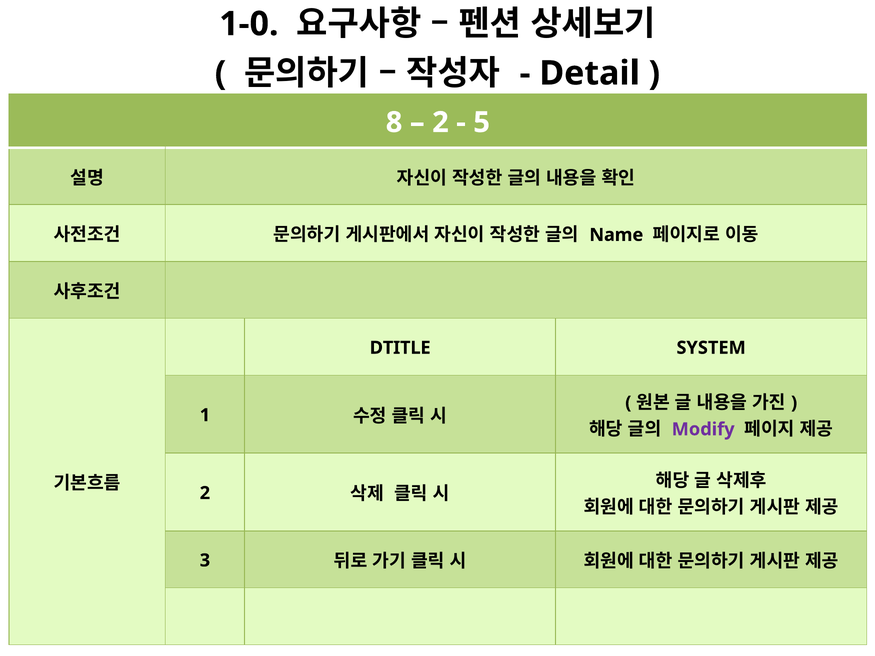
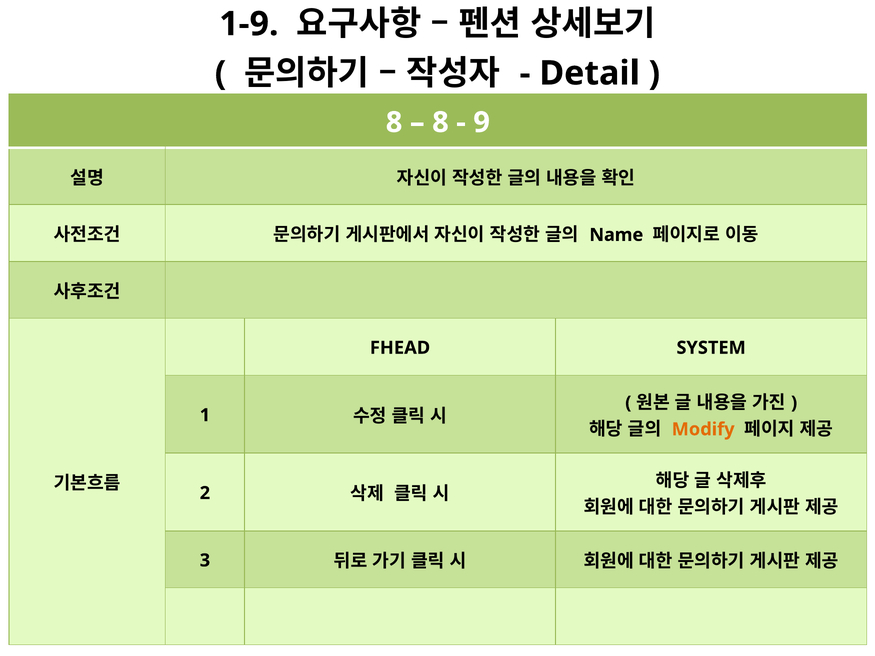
1-0: 1-0 -> 1-9 (249, 24)
2: 2 -> 8 (440, 122)
5: 5 -> 9 (482, 122)
DTITLE: DTITLE -> FHEAD (400, 348)
Modify colour: purple -> orange (703, 429)
